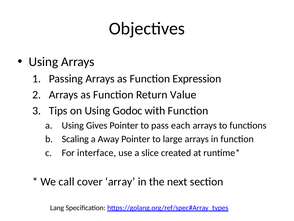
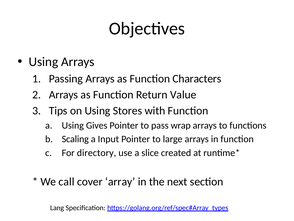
Expression: Expression -> Characters (197, 79)
Godoc: Godoc -> Stores (128, 111)
each: each -> wrap (181, 125)
Away: Away -> Input (108, 139)
interface: interface -> directory (97, 153)
